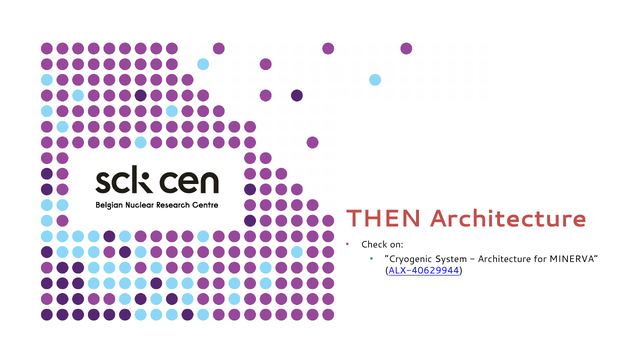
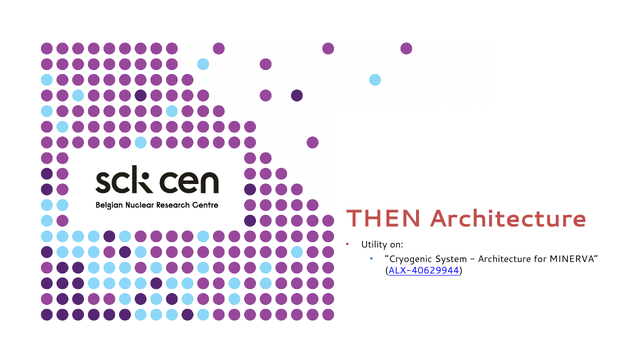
Check: Check -> Utility (374, 244)
